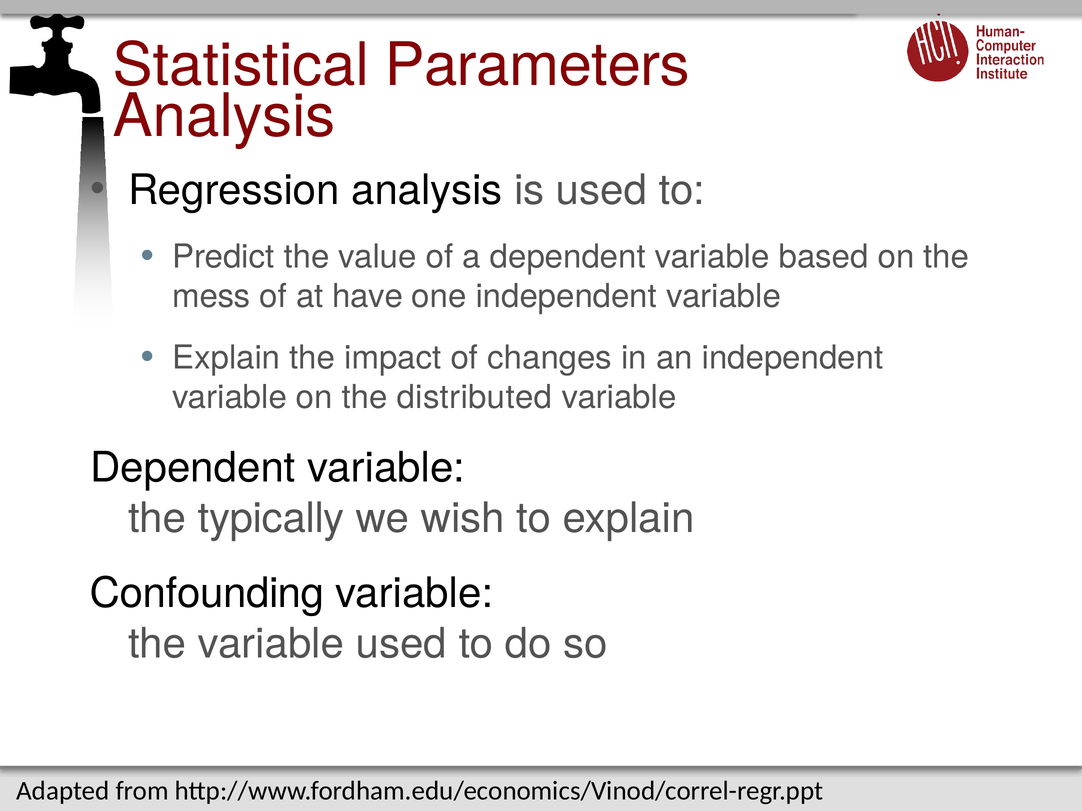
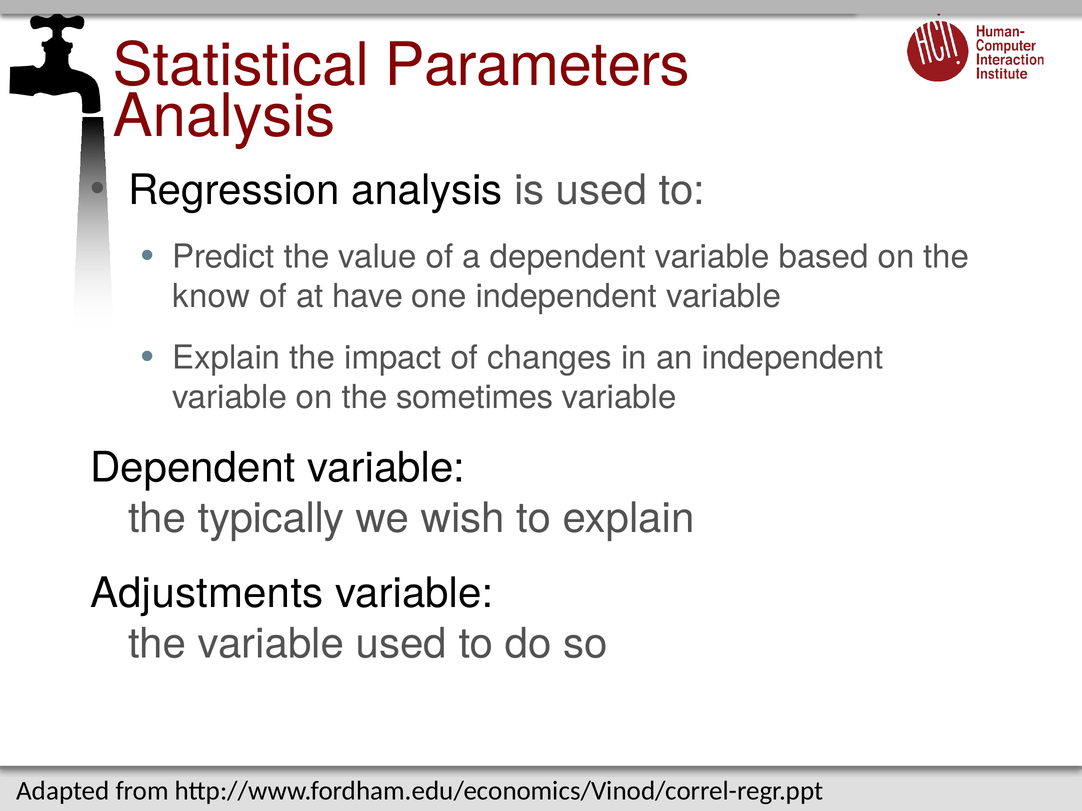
mess: mess -> know (211, 297)
distributed: distributed -> sometimes (475, 398)
Confounding: Confounding -> Adjustments (207, 594)
